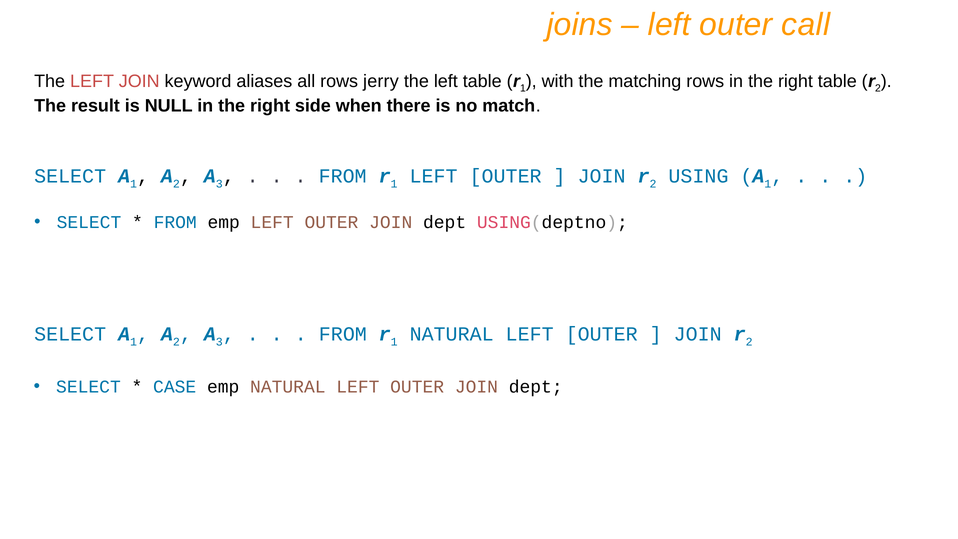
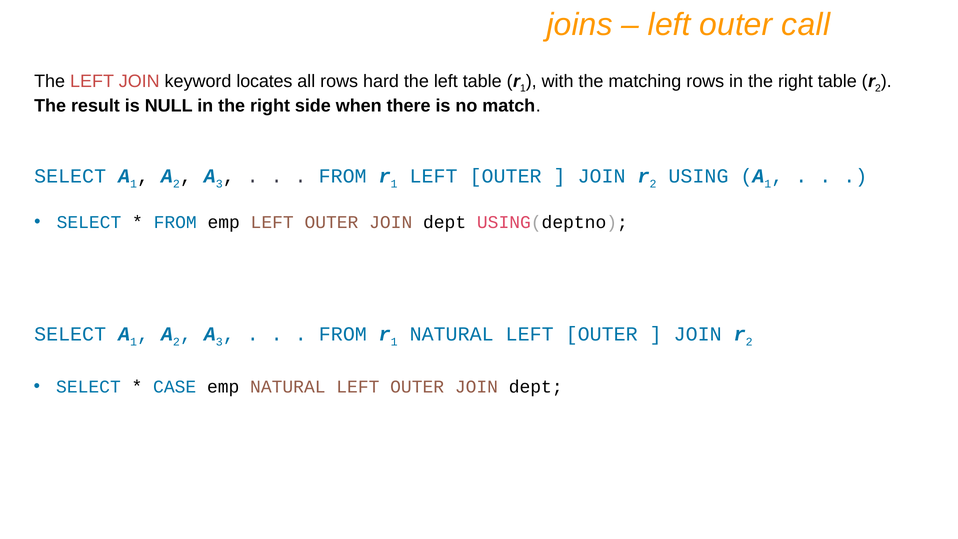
aliases: aliases -> locates (264, 81)
jerry: jerry -> hard (381, 81)
